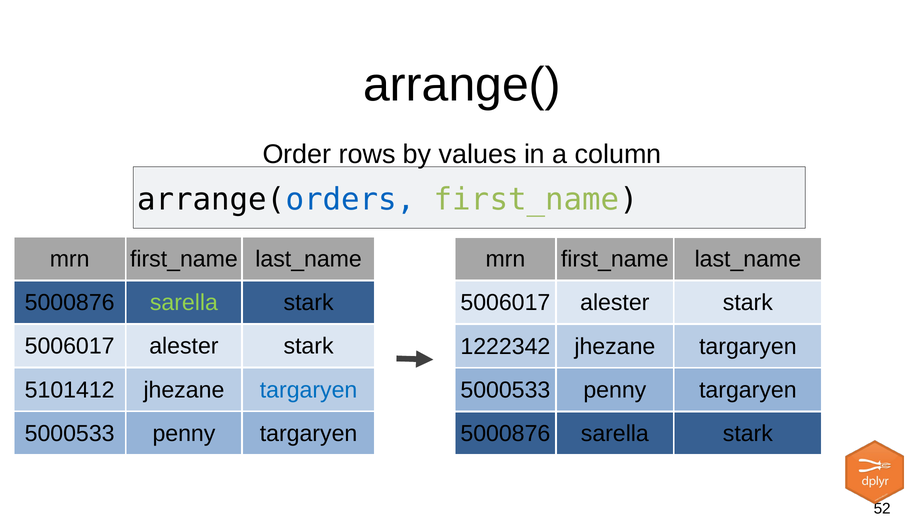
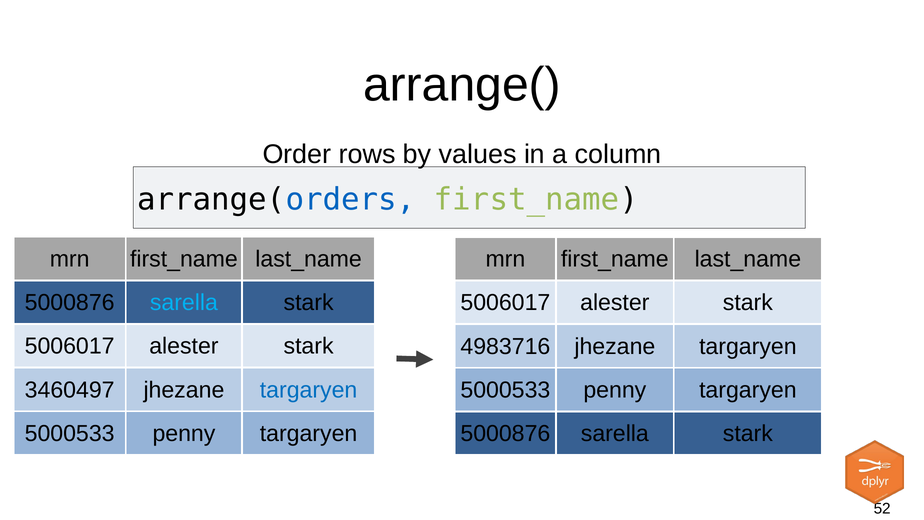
sarella colour: light green -> light blue (184, 303)
1222342: 1222342 -> 4983716 (505, 346)
5101412: 5101412 -> 3460497 (70, 390)
